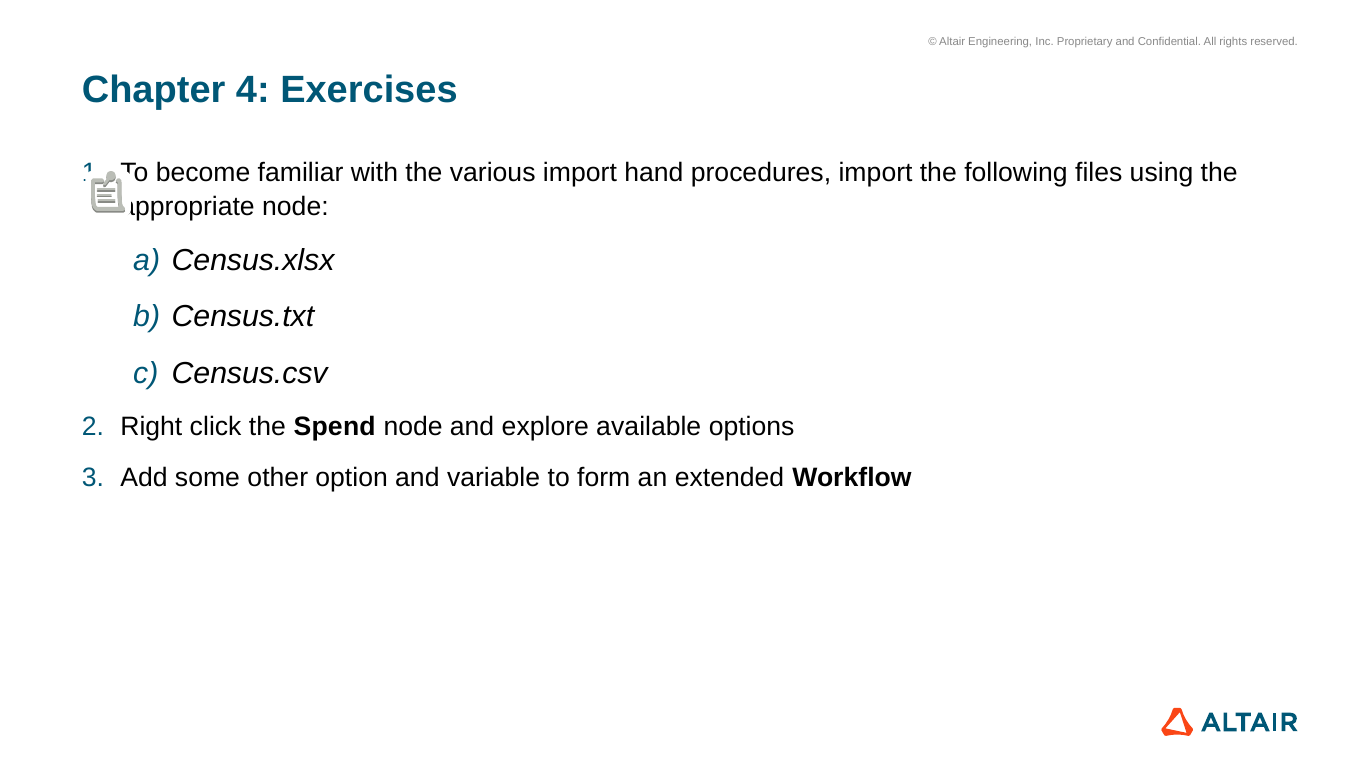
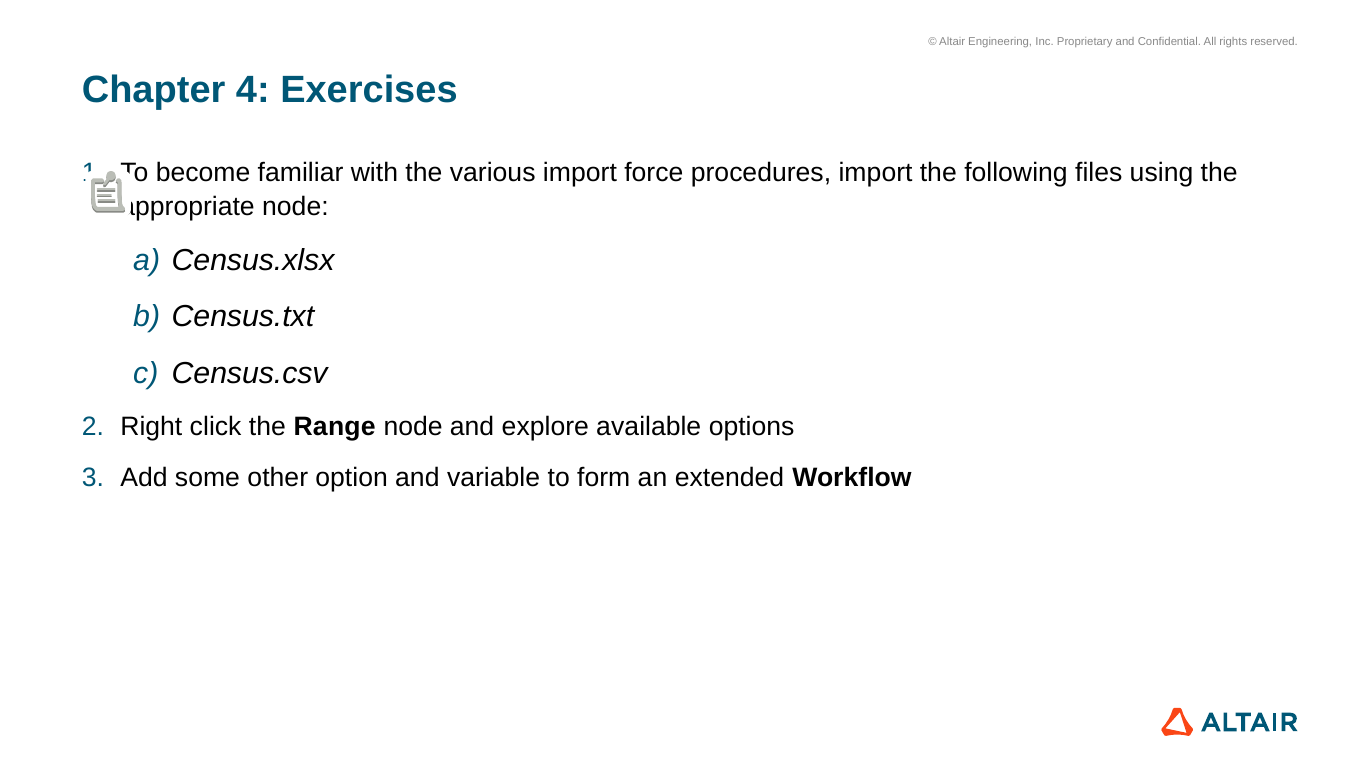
hand: hand -> force (654, 173)
Spend: Spend -> Range (335, 426)
